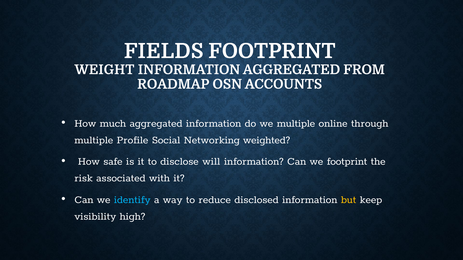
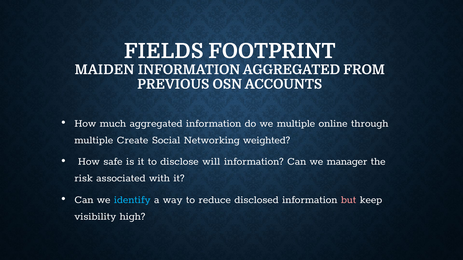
WEIGHT: WEIGHT -> MAIDEN (104, 70)
ROADMAP: ROADMAP -> PREVIOUS (173, 84)
Profile: Profile -> Create (133, 140)
we footprint: footprint -> manager (347, 161)
but colour: yellow -> pink (349, 200)
